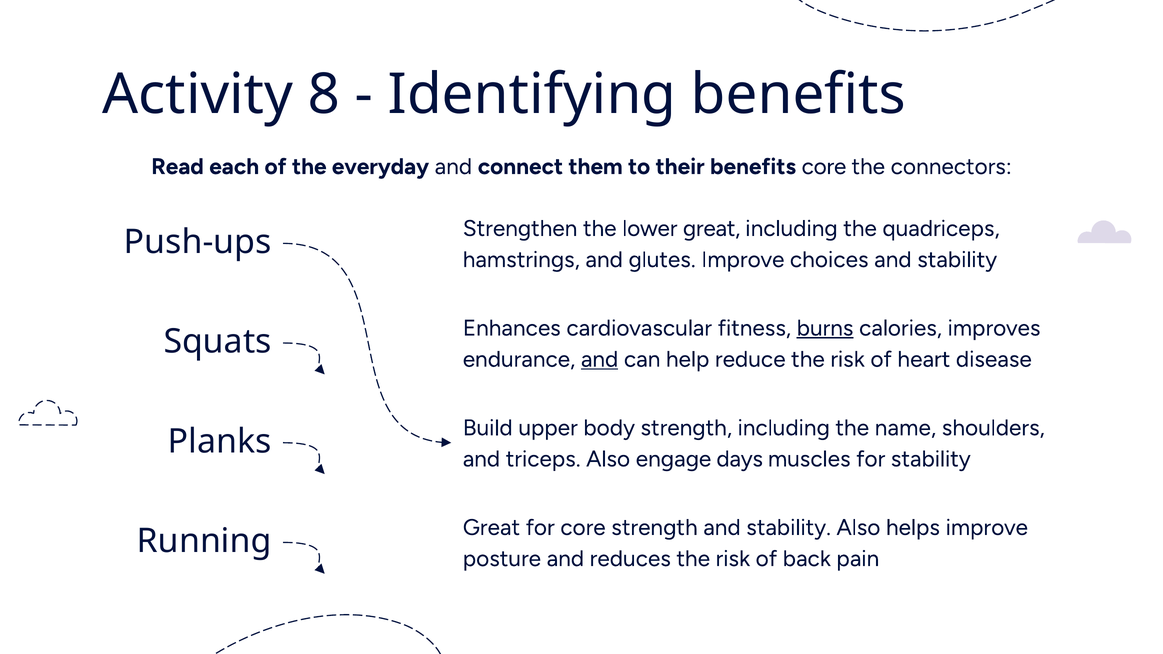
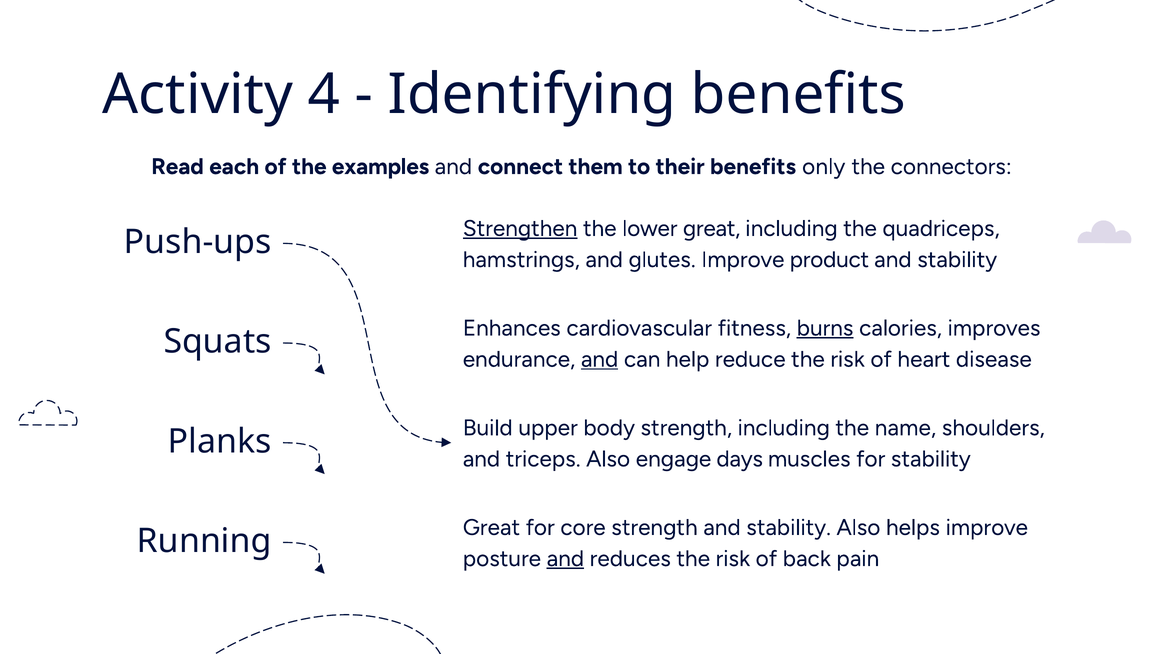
8: 8 -> 4 (324, 94)
everyday: everyday -> examples (381, 167)
benefits core: core -> only (824, 167)
Strengthen underline: none -> present (520, 229)
choices: choices -> product (829, 260)
and underline: none -> present (565, 559)
